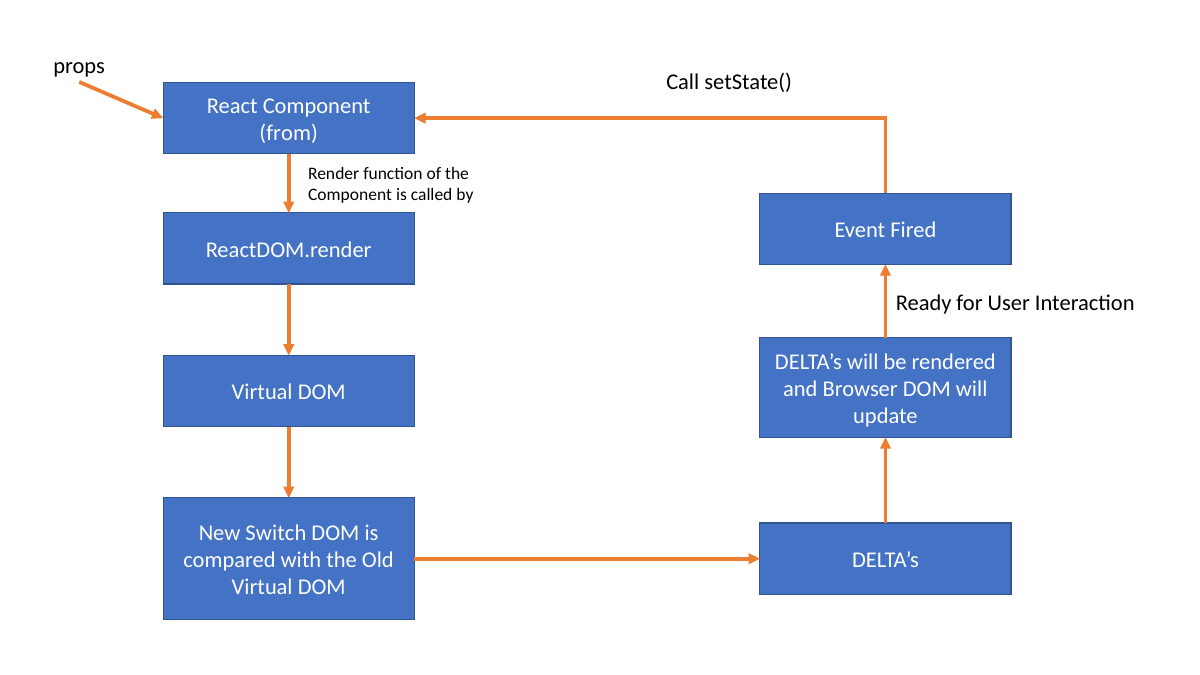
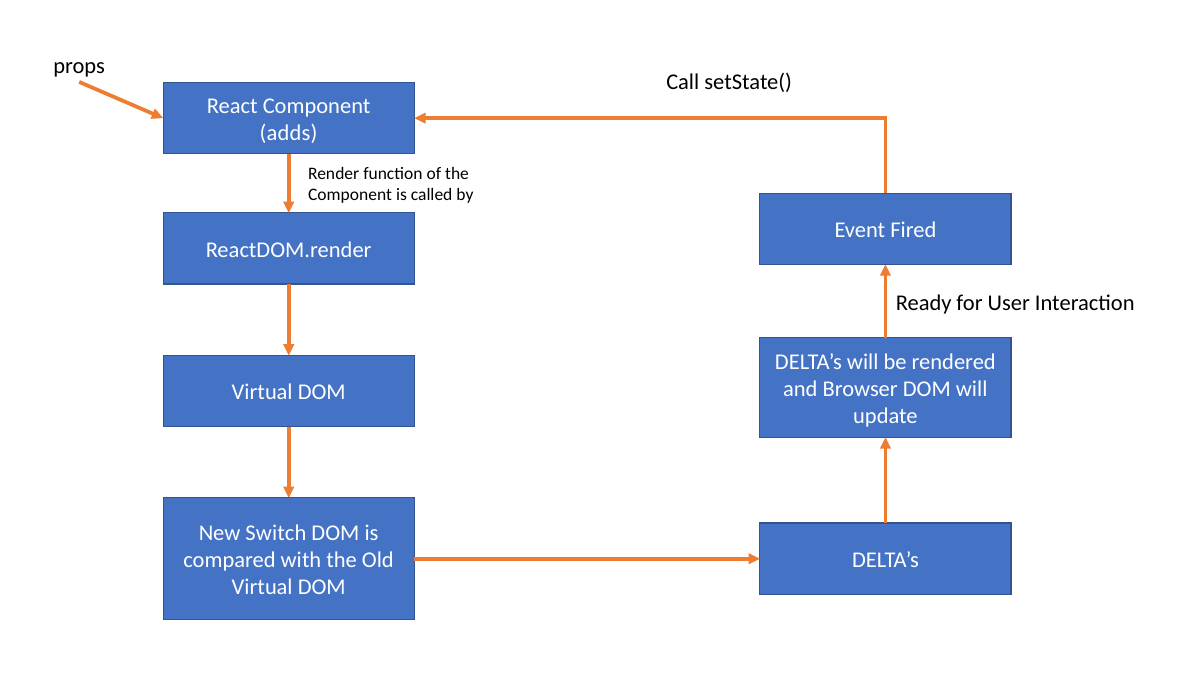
from: from -> adds (289, 133)
